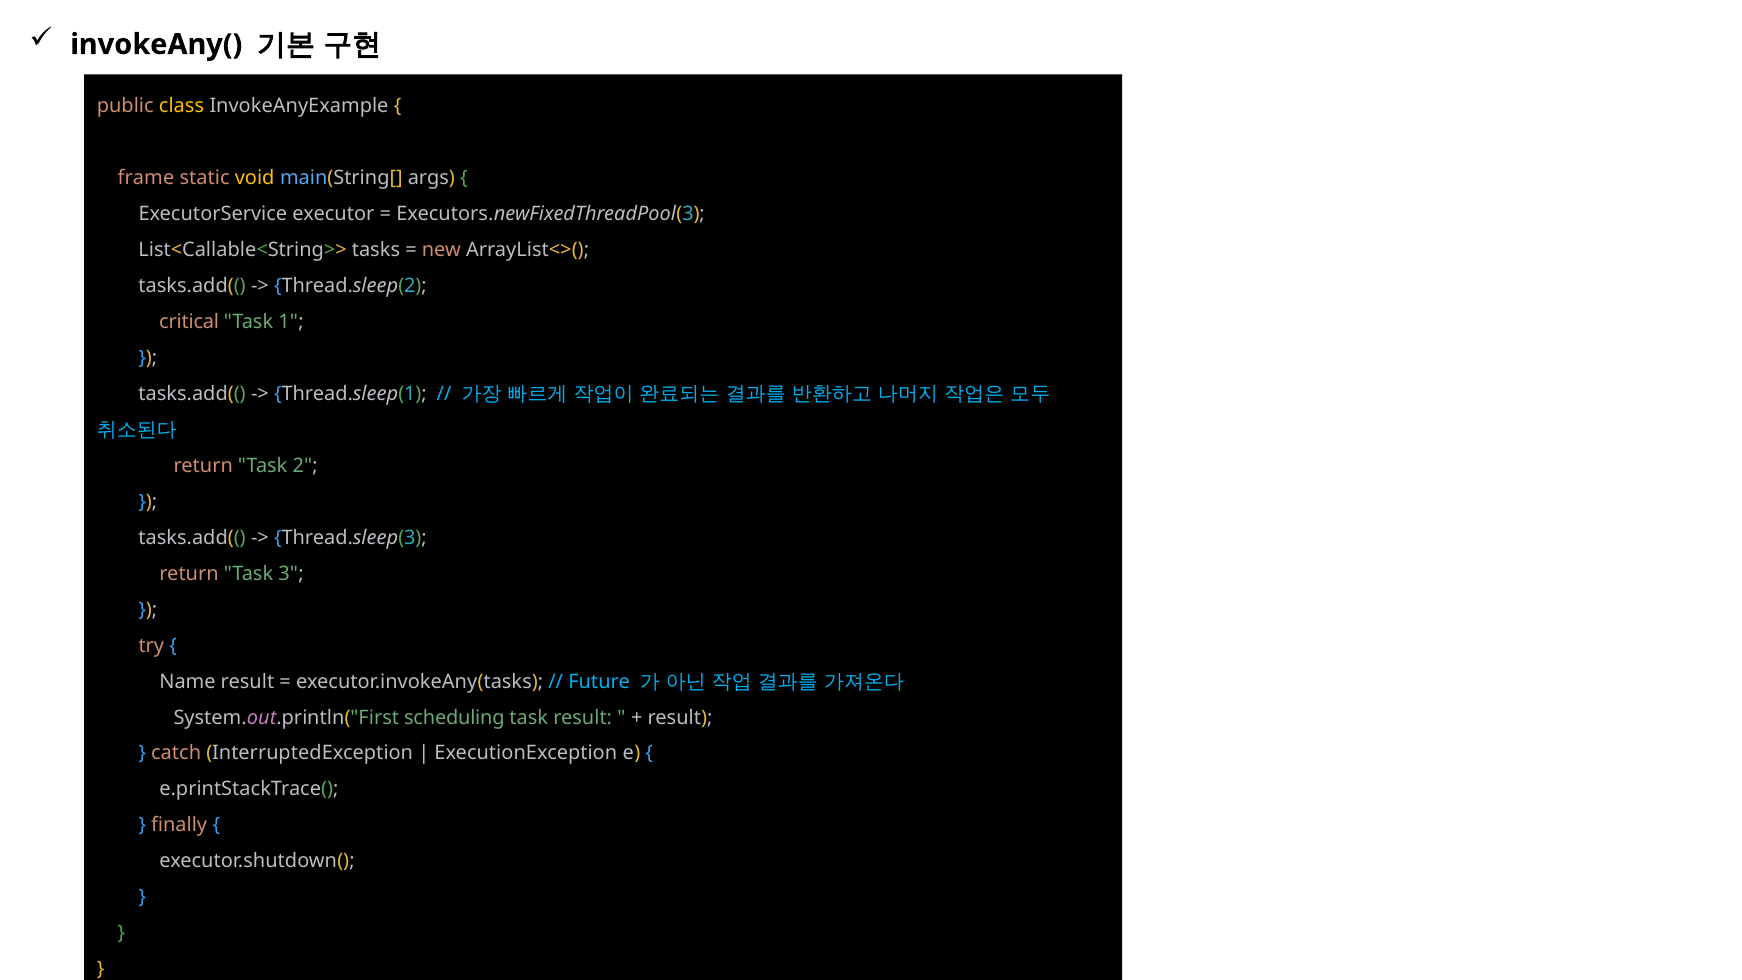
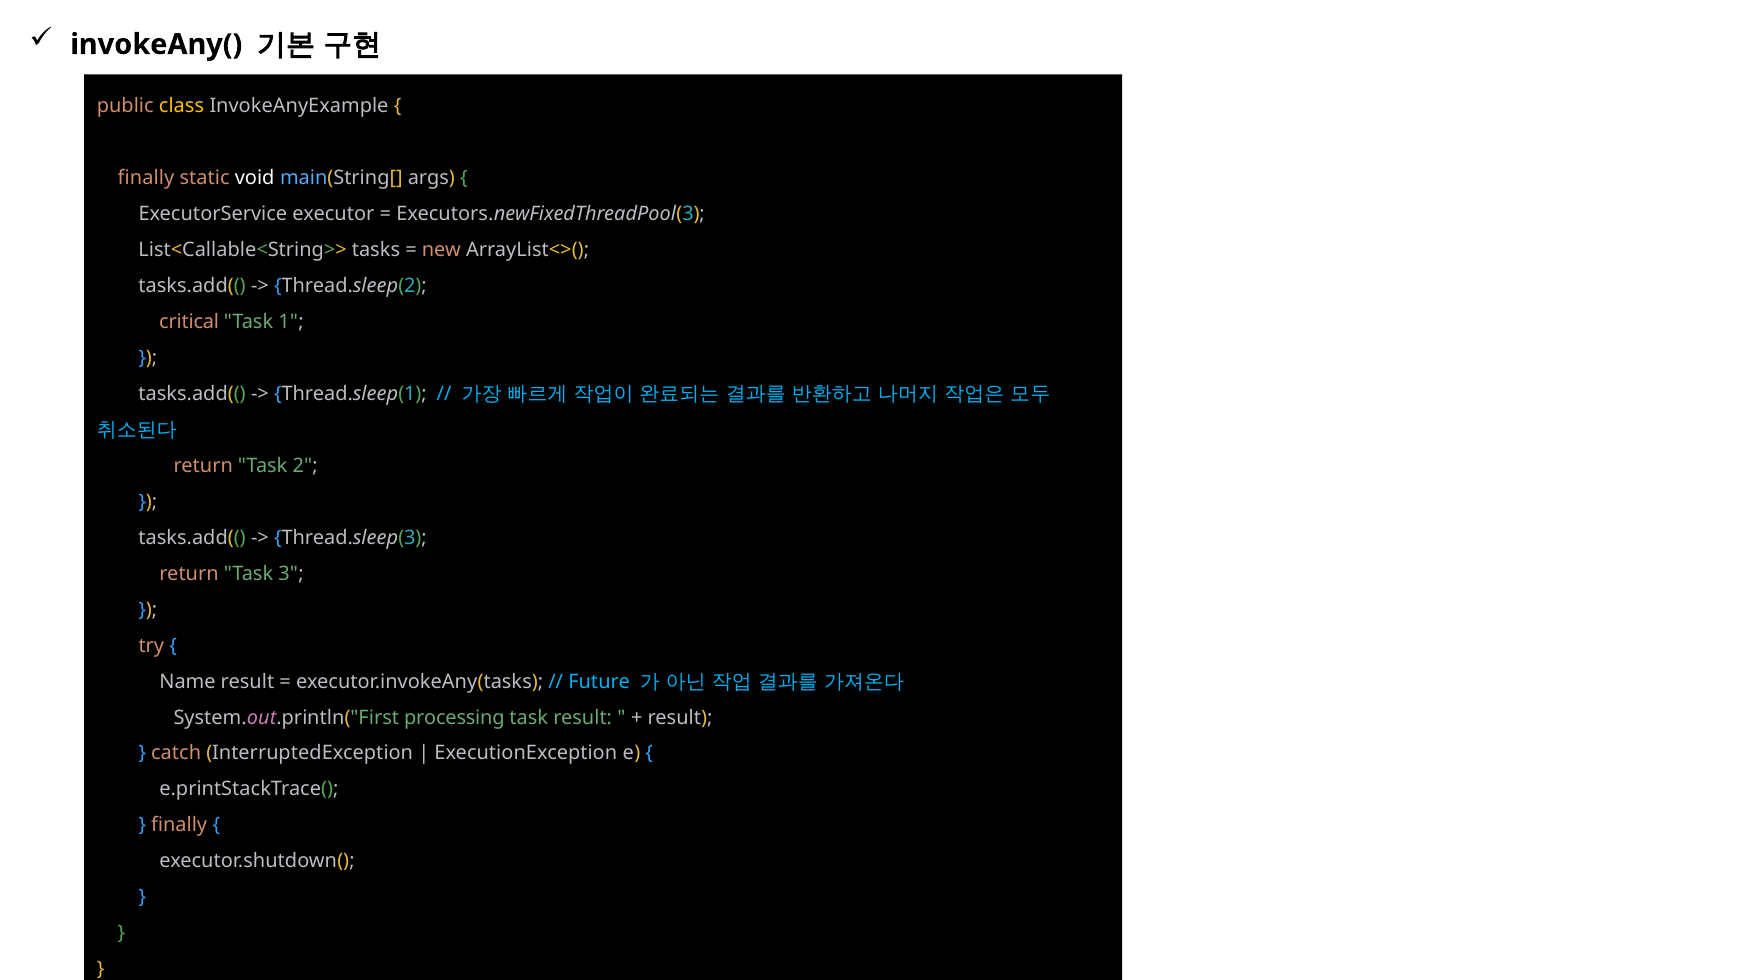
frame: frame -> finally (146, 178)
void colour: yellow -> white (255, 178)
scheduling: scheduling -> processing (454, 717)
